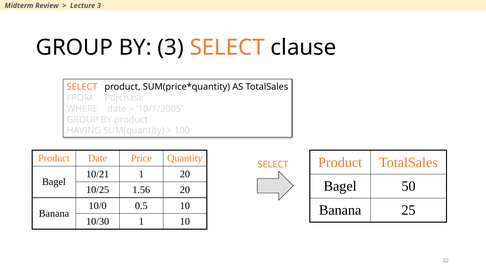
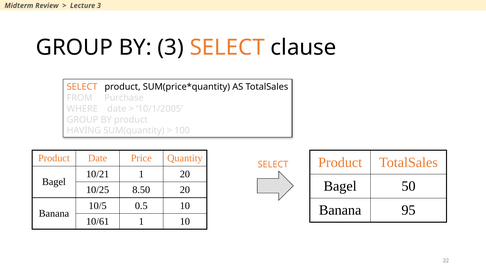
1.56: 1.56 -> 8.50 (141, 190)
10/0: 10/0 -> 10/5 (98, 206)
25: 25 -> 95 (408, 211)
10/30: 10/30 -> 10/61 (98, 222)
